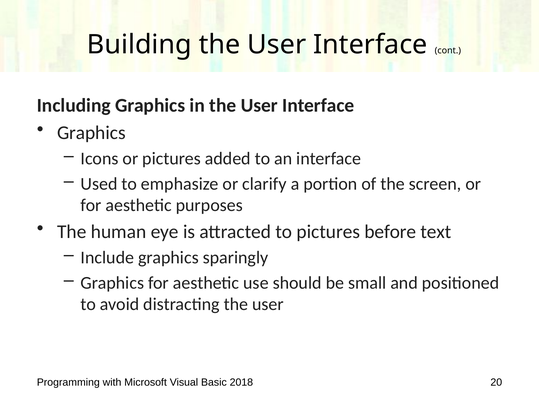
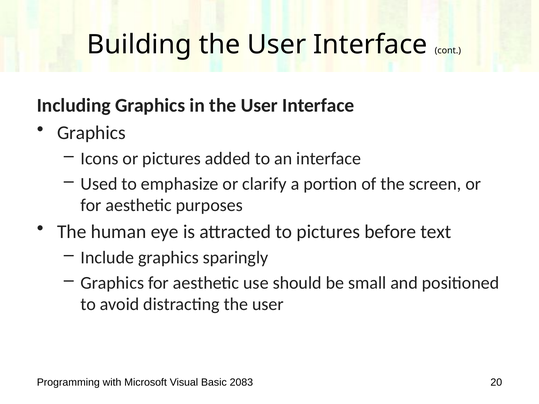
2018: 2018 -> 2083 (241, 383)
